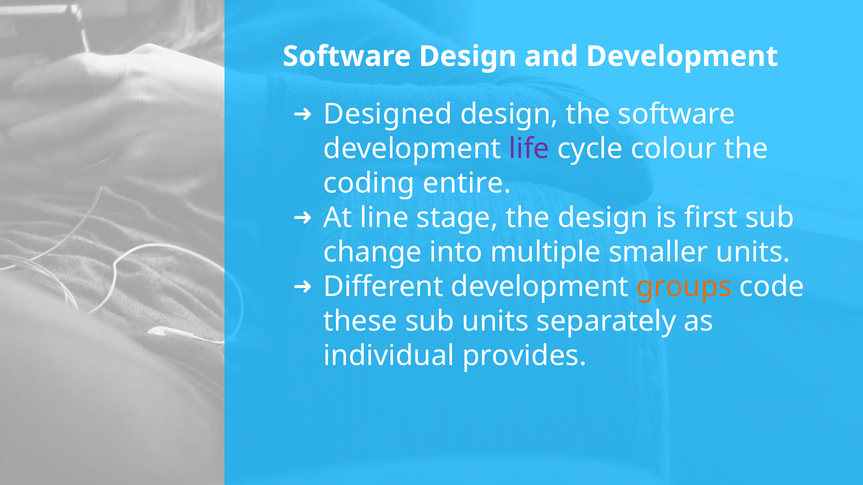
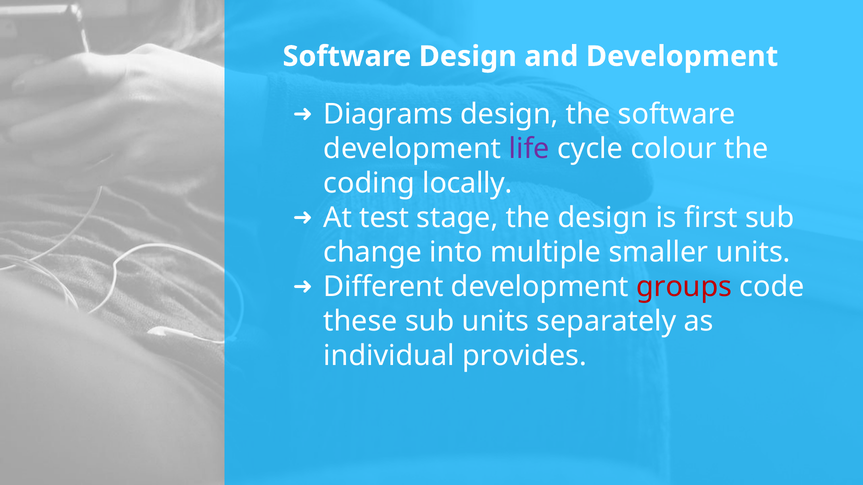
Designed: Designed -> Diagrams (388, 115)
entire: entire -> locally (467, 184)
line: line -> test (384, 218)
groups colour: orange -> red (684, 287)
